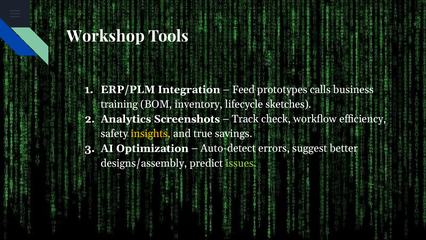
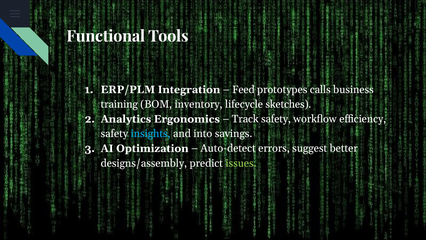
Workshop: Workshop -> Functional (106, 36)
Screenshots: Screenshots -> Ergonomics (187, 119)
Track check: check -> safety (276, 119)
insights colour: yellow -> light blue (151, 134)
true: true -> into (203, 134)
